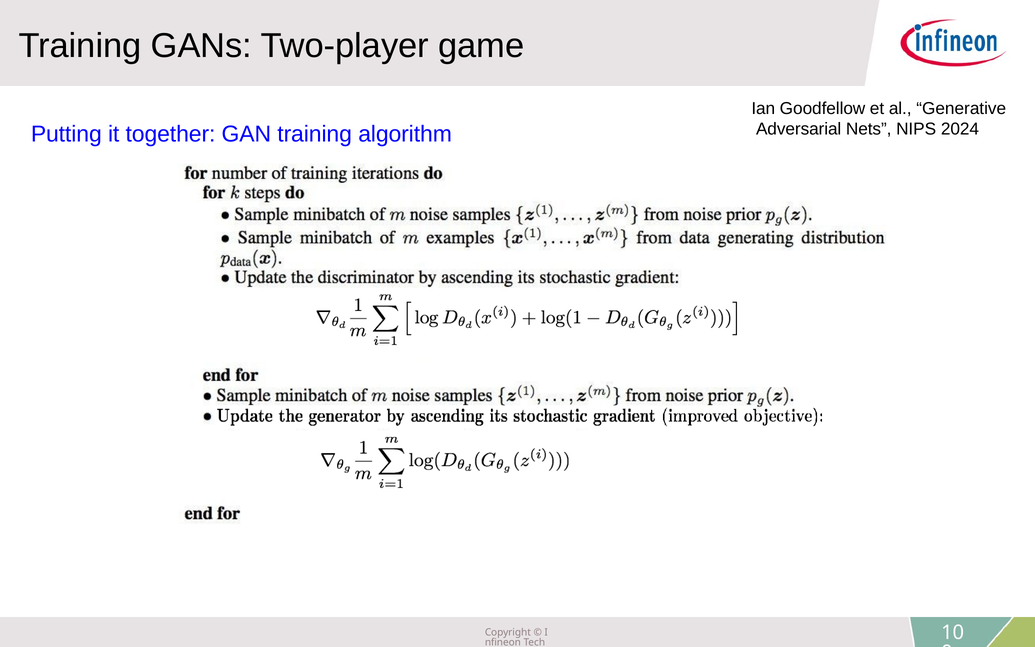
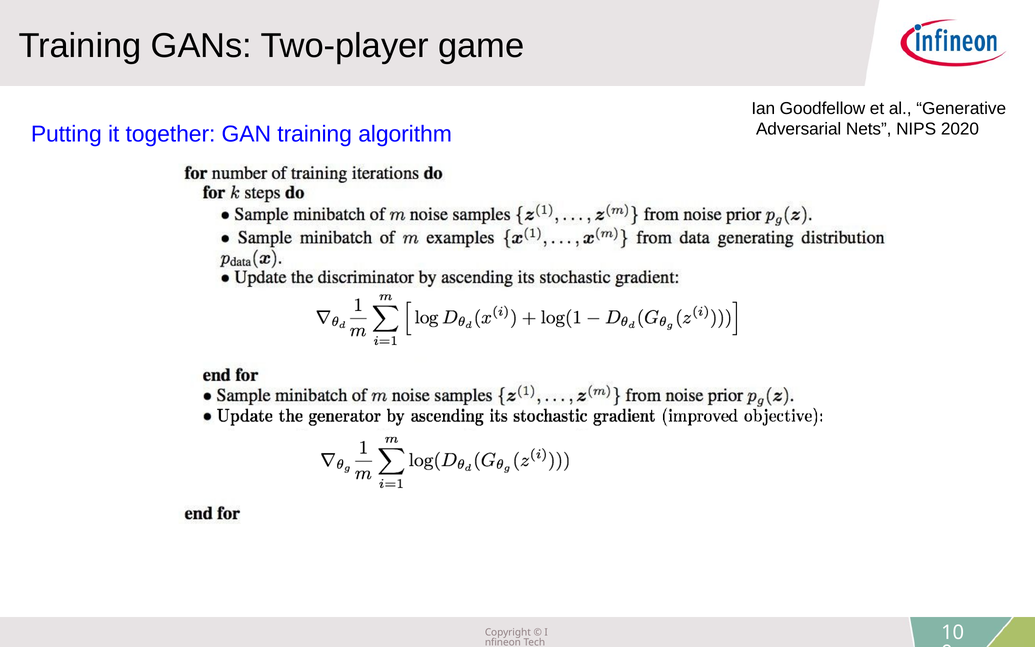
2024: 2024 -> 2020 (960, 129)
